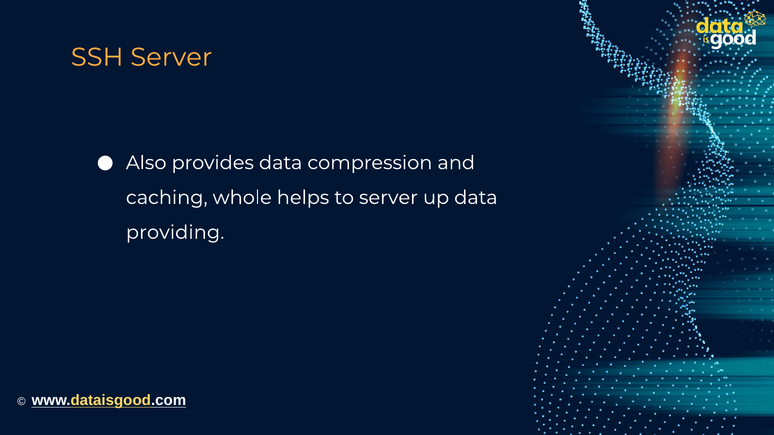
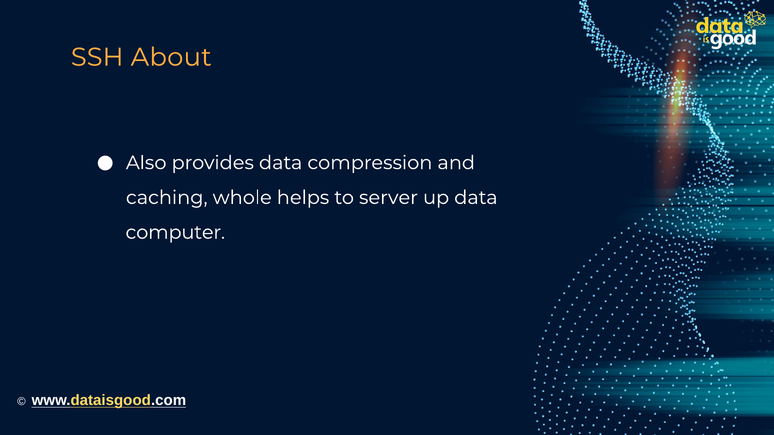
SSH Server: Server -> About (171, 57)
providing: providing -> computer (175, 233)
